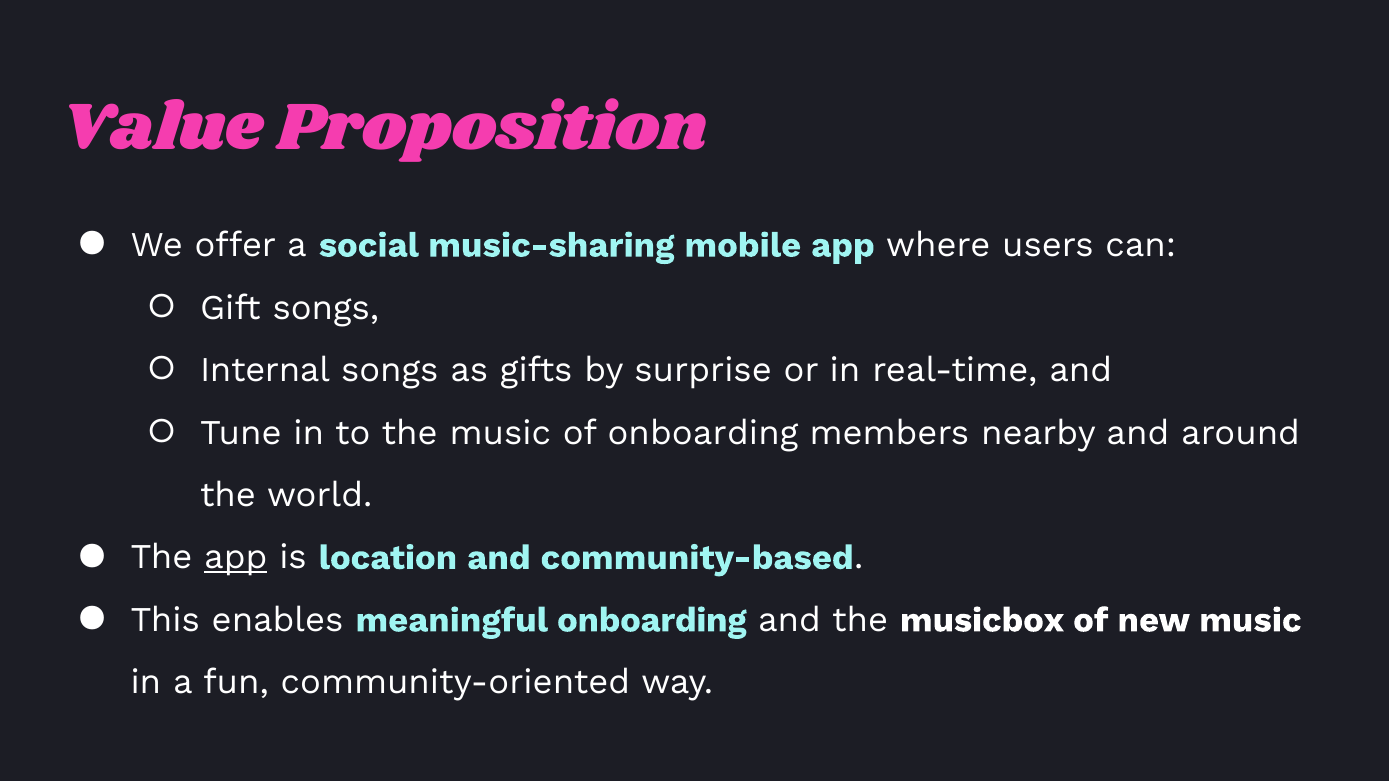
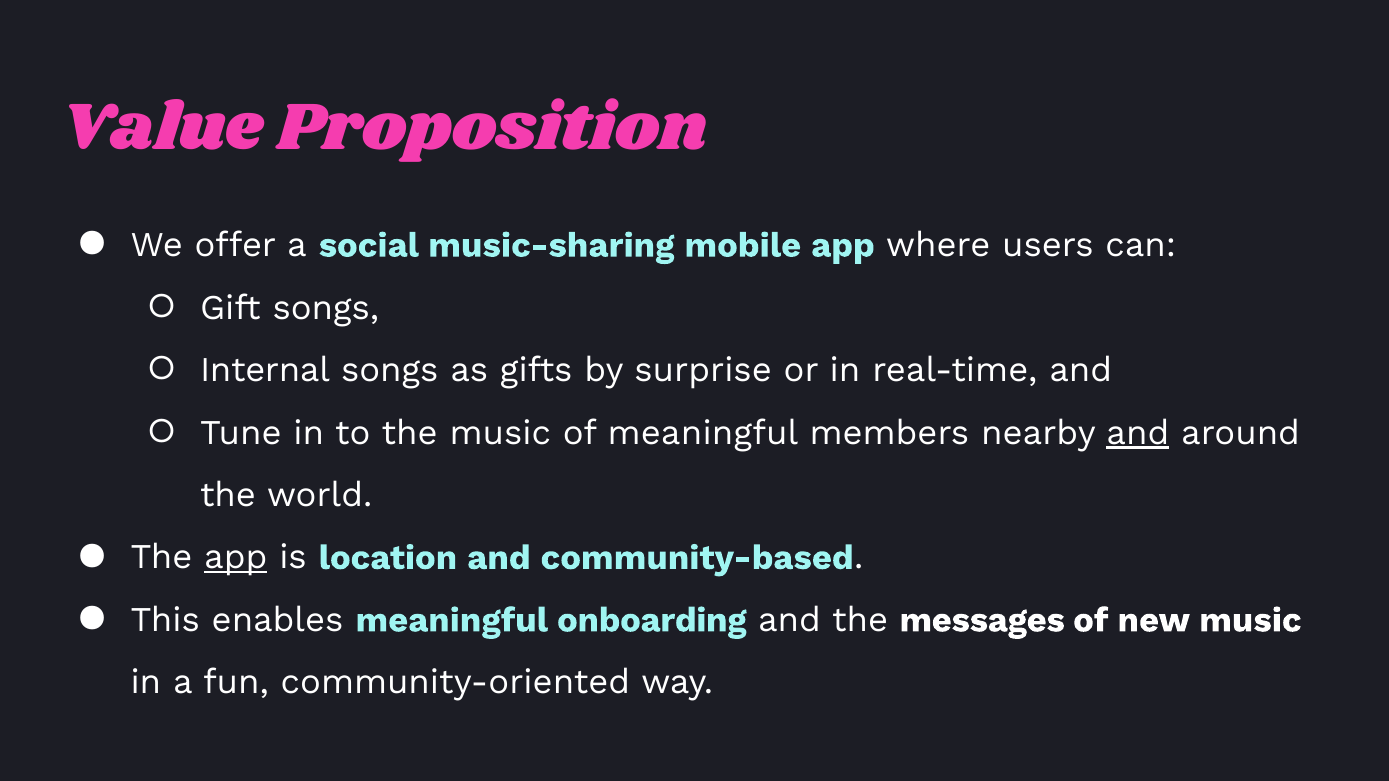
of onboarding: onboarding -> meaningful (703, 433)
and underline: none -> present (1138, 433)
musicbox: musicbox -> messages (982, 620)
